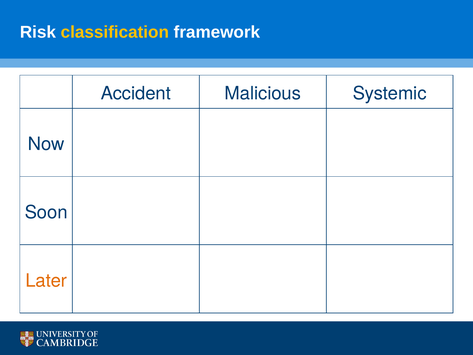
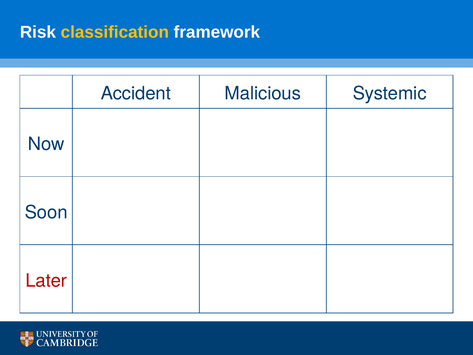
Later colour: orange -> red (46, 281)
